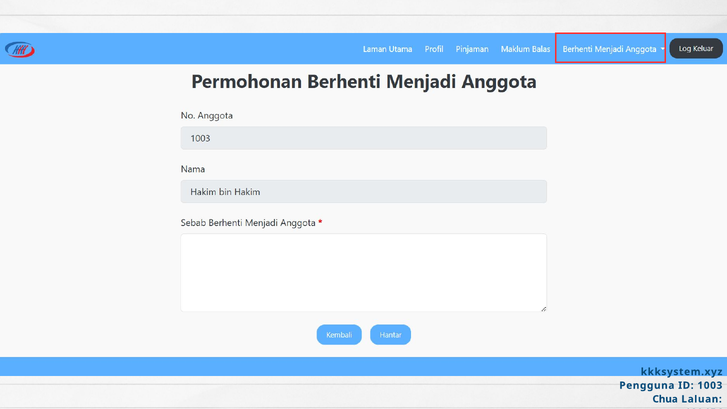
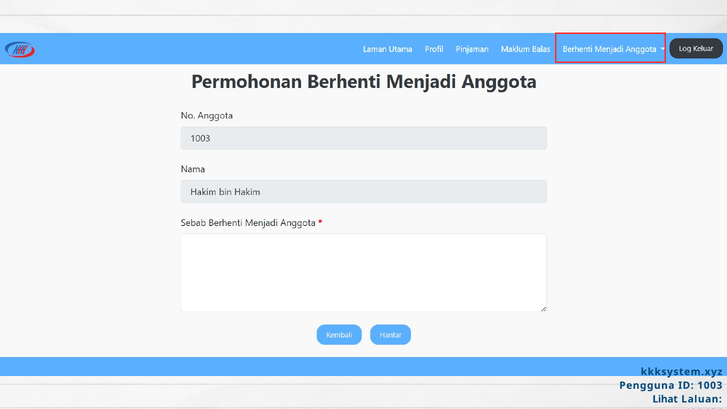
Chua: Chua -> Lihat (665, 399)
